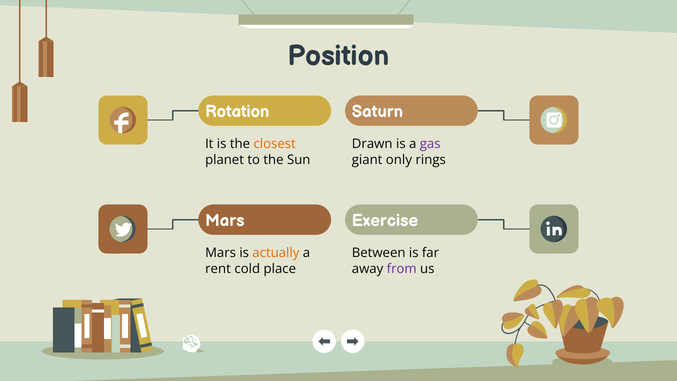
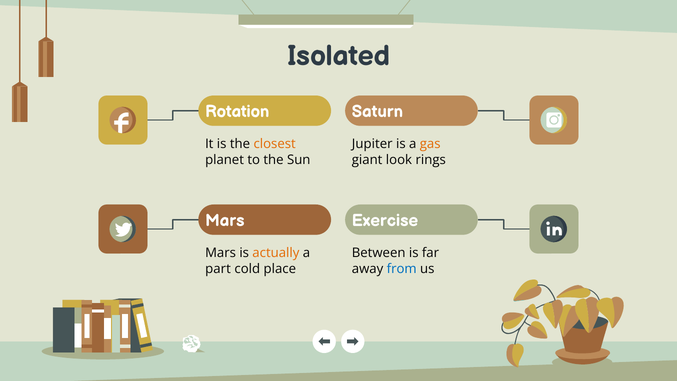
Position: Position -> Isolated (339, 56)
Drawn: Drawn -> Jupiter (372, 144)
gas colour: purple -> orange (430, 144)
only: only -> look (399, 160)
rent: rent -> part (218, 269)
from colour: purple -> blue (402, 269)
